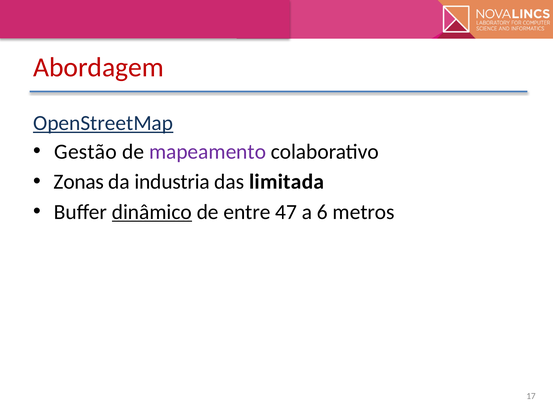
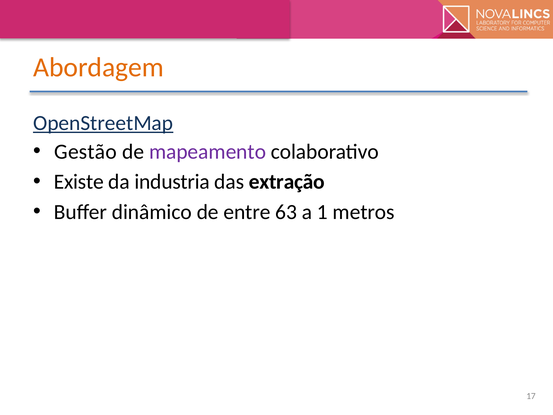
Abordagem colour: red -> orange (99, 67)
Zonas: Zonas -> Existe (79, 182)
limitada: limitada -> extração (287, 182)
dinâmico underline: present -> none (152, 212)
47: 47 -> 63 (286, 212)
6: 6 -> 1 (322, 212)
